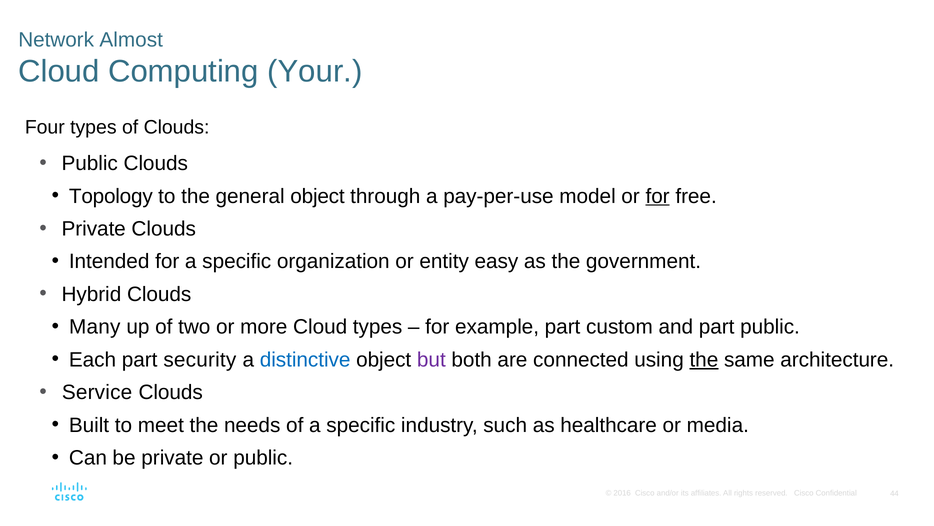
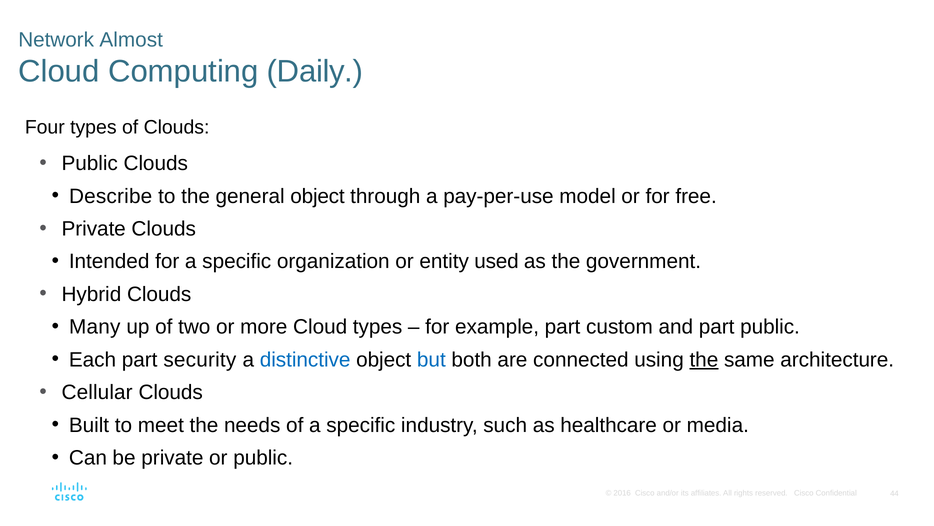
Your: Your -> Daily (315, 72)
Topology: Topology -> Describe (111, 196)
for underline: present -> none (658, 196)
easy: easy -> used (496, 261)
but colour: purple -> blue (431, 359)
Service: Service -> Cellular (97, 392)
